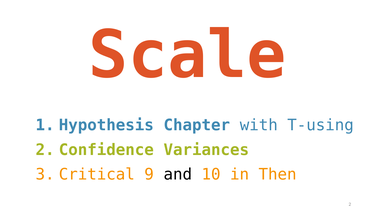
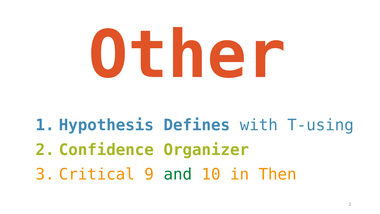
Scale: Scale -> Other (187, 55)
Chapter: Chapter -> Defines (197, 125)
Variances: Variances -> Organizer (206, 150)
and colour: black -> green (178, 174)
